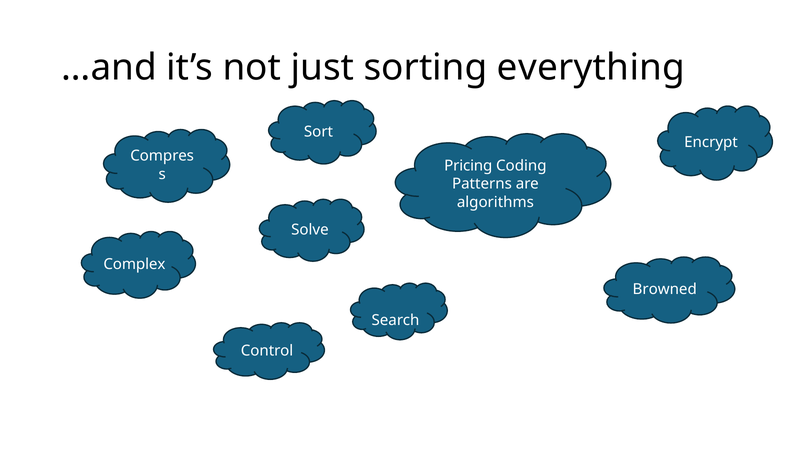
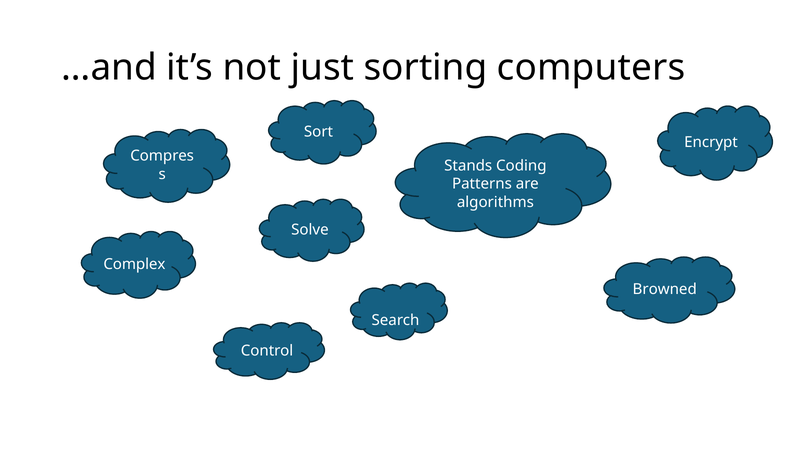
everything: everything -> computers (591, 68)
Pricing: Pricing -> Stands (468, 166)
